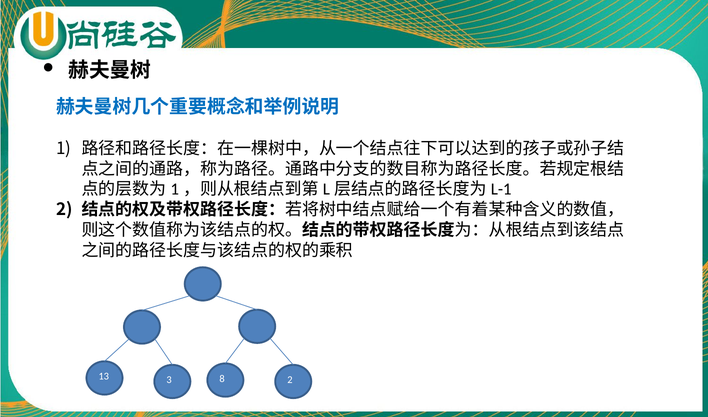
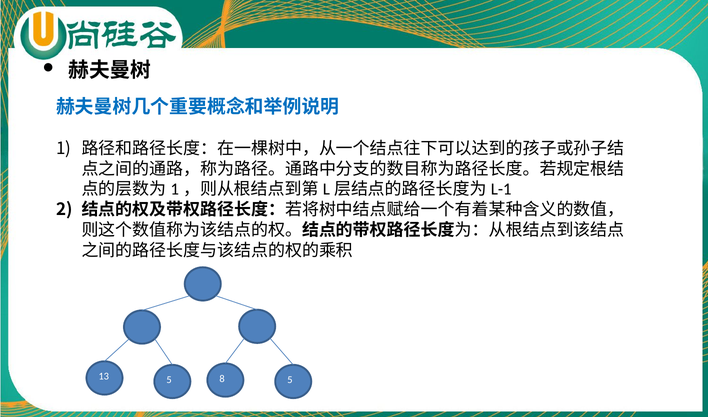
13 3: 3 -> 5 (169, 380)
8 2: 2 -> 5 (290, 380)
